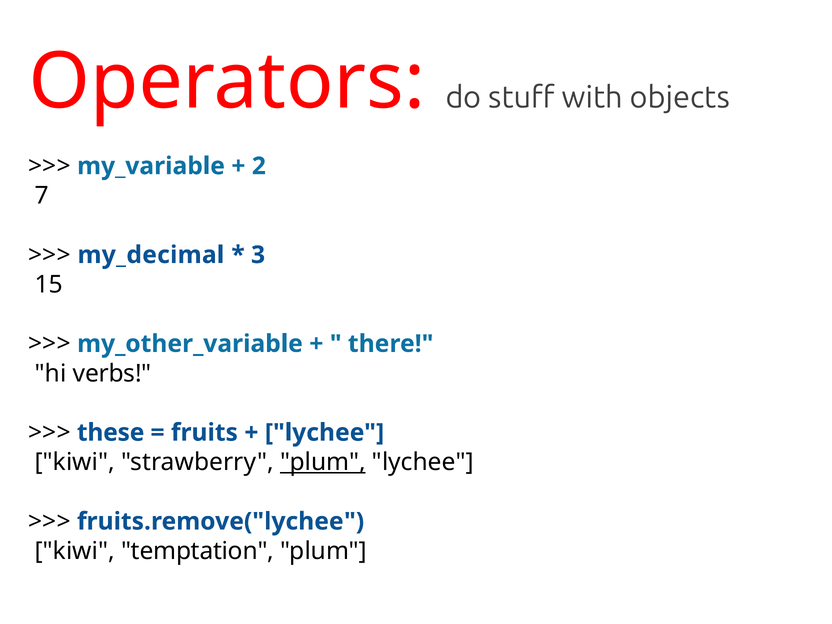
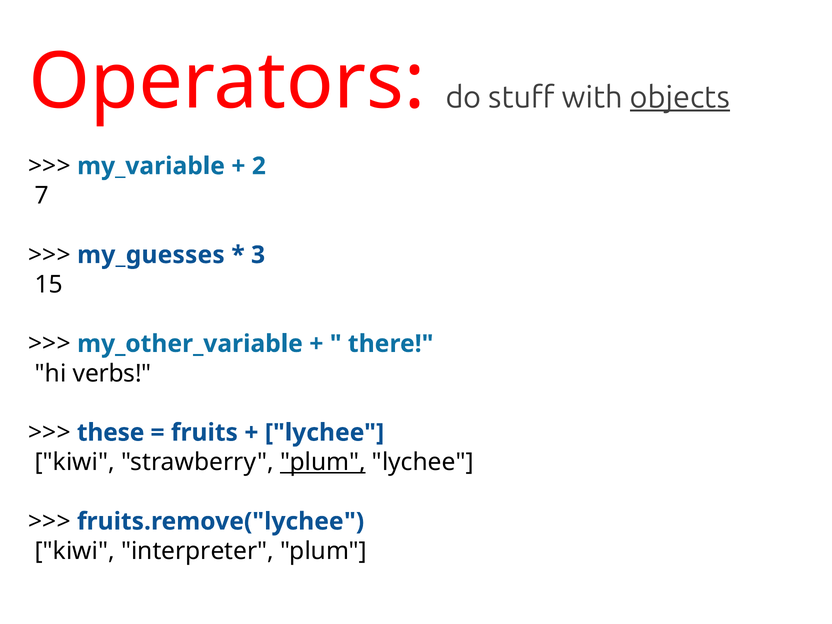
objects underline: none -> present (680, 97)
my_decimal: my_decimal -> my_guesses (151, 255)
temptation: temptation -> interpreter (197, 551)
